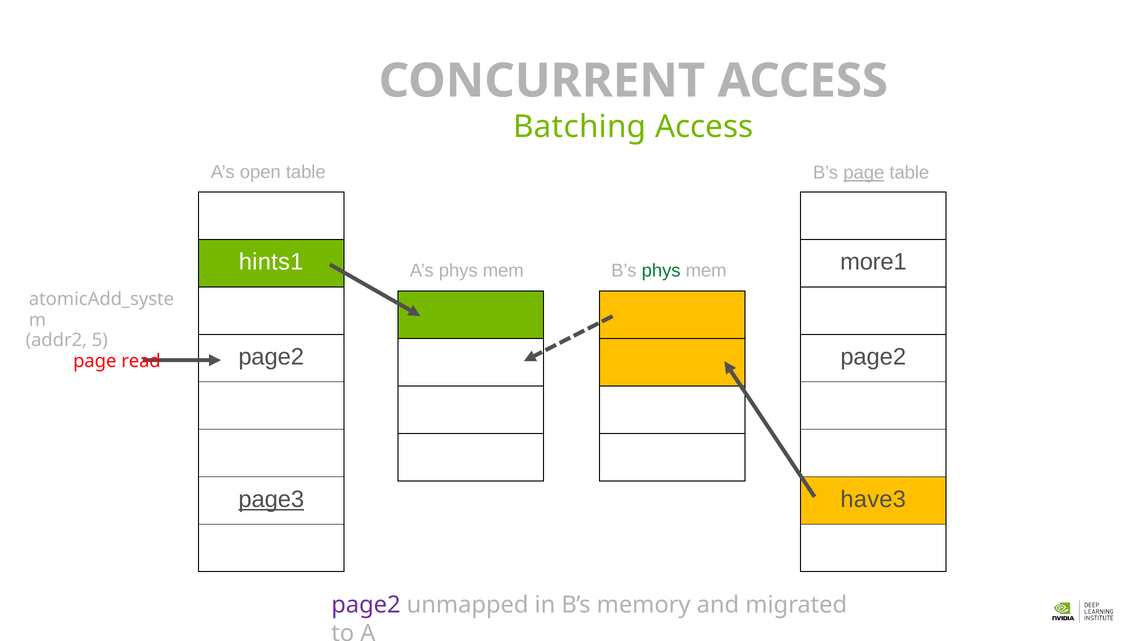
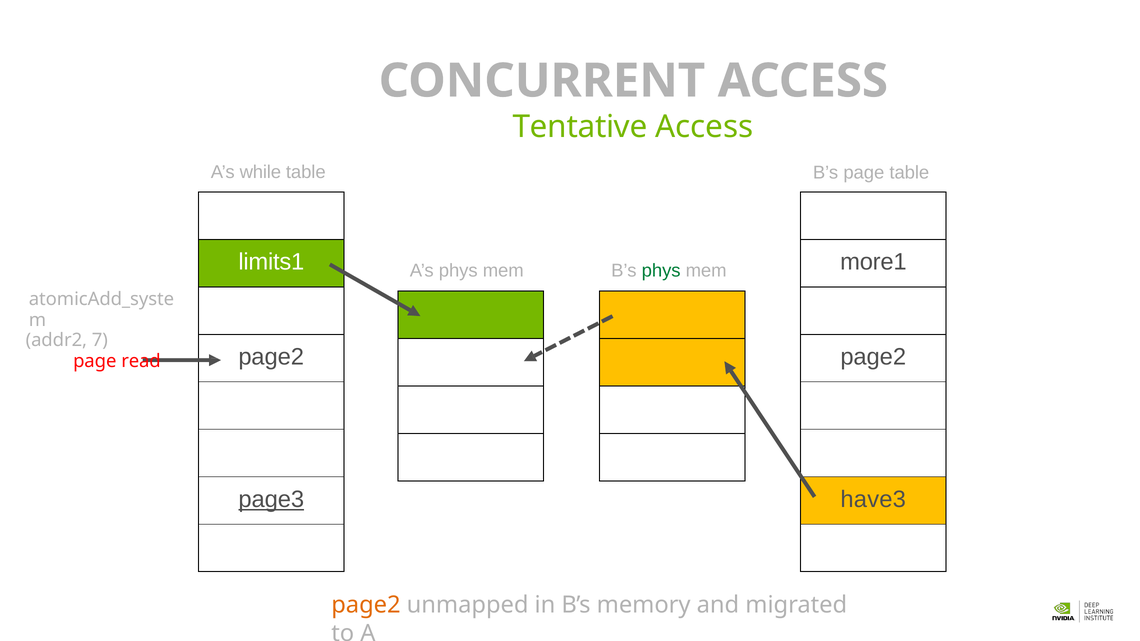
Batching: Batching -> Tentative (580, 127)
open: open -> while (260, 172)
page underline: present -> none (864, 173)
hints1: hints1 -> limits1 (271, 262)
5: 5 -> 7 (100, 340)
page2 colour: purple -> orange (366, 605)
